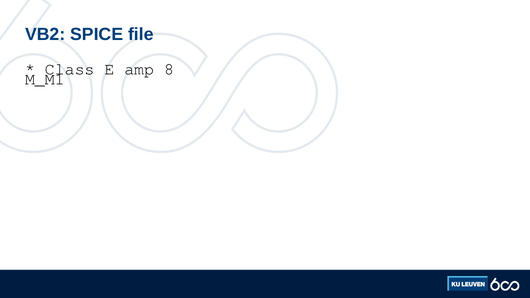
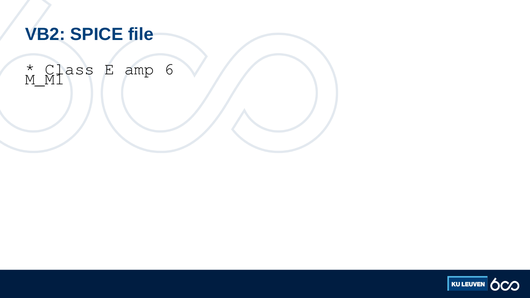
8: 8 -> 6 (169, 69)
